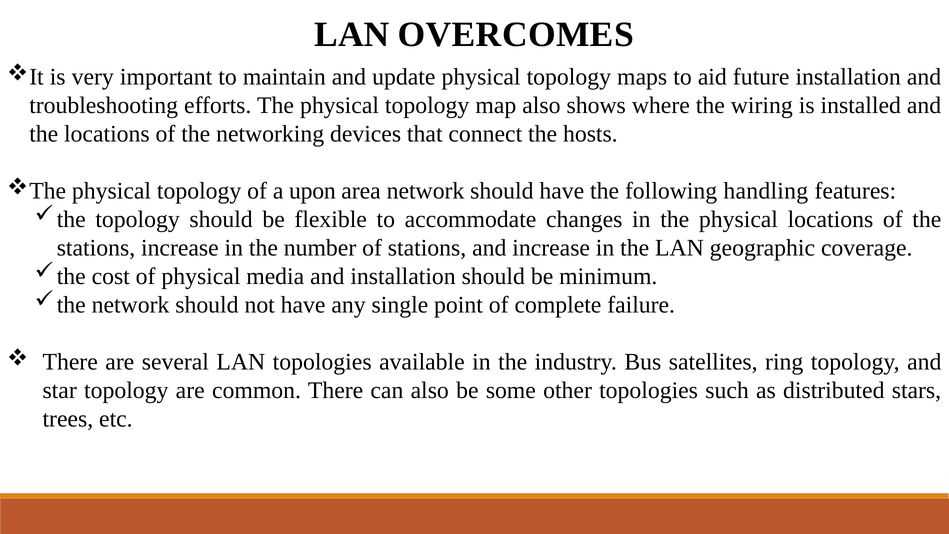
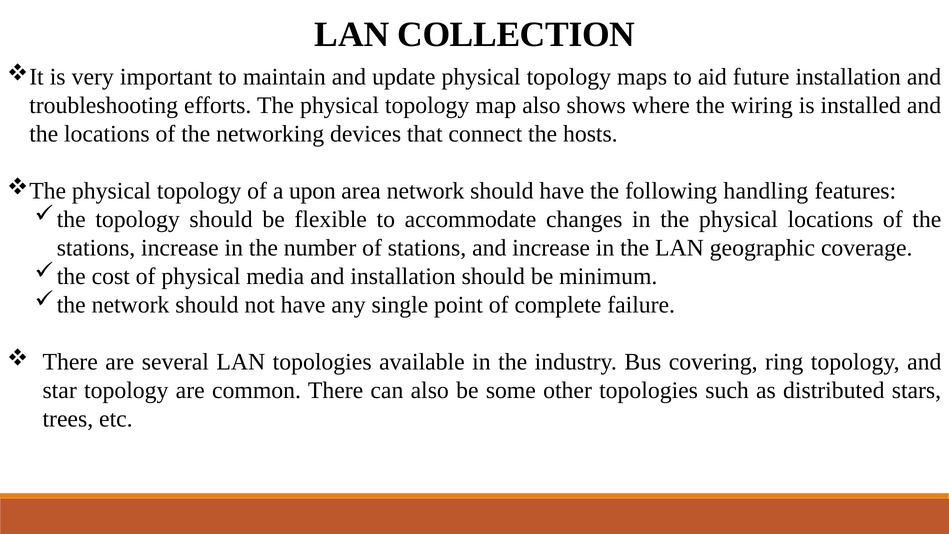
OVERCOMES: OVERCOMES -> COLLECTION (516, 35)
satellites: satellites -> covering (713, 362)
